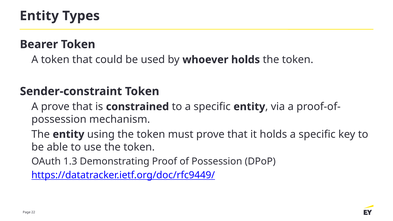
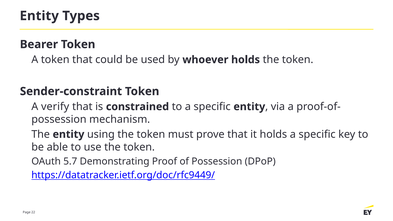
A prove: prove -> verify (55, 107)
1.3: 1.3 -> 5.7 (70, 161)
